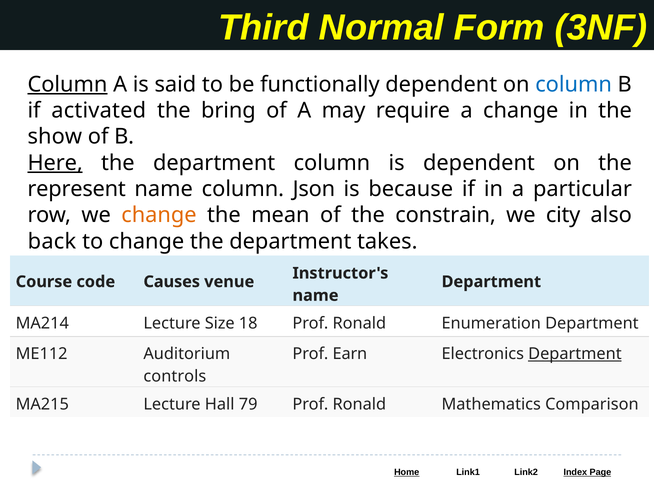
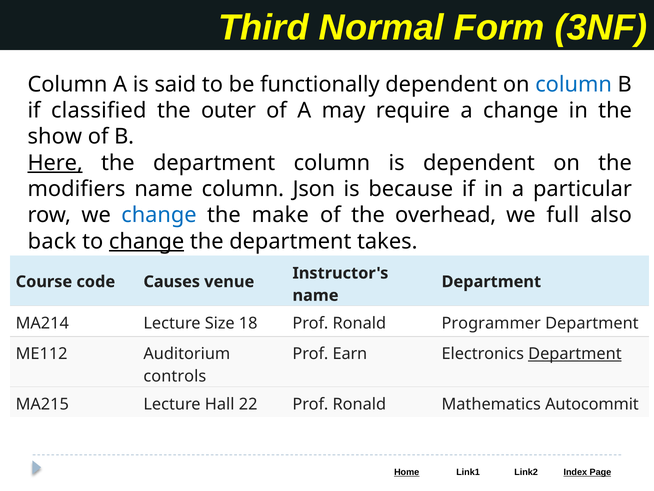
Column underline: present -> none (67, 84)
activated: activated -> classified (99, 110)
bring: bring -> outer (229, 110)
represent: represent -> modifiers (76, 189)
change colour: orange -> blue (159, 215)
mean: mean -> make (280, 215)
constrain: constrain -> overhead (446, 215)
city: city -> full (563, 215)
change underline: none -> present (147, 241)
Enumeration: Enumeration -> Programmer (491, 323)
79: 79 -> 22 (248, 404)
Comparison: Comparison -> Autocommit (592, 404)
